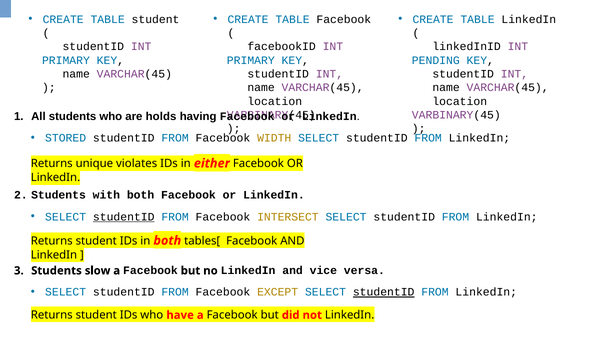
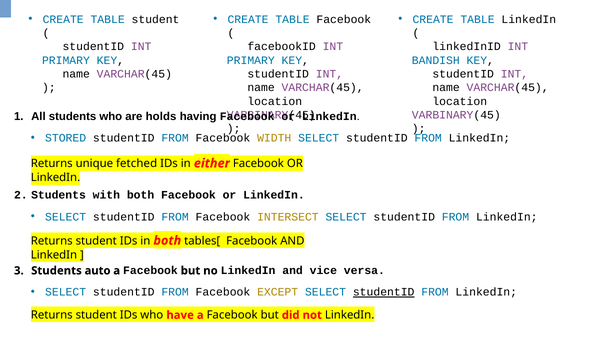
PENDING: PENDING -> BANDISH (436, 60)
violates: violates -> fetched (137, 164)
studentID underline: present -> none (124, 217)
slow: slow -> auto (98, 271)
